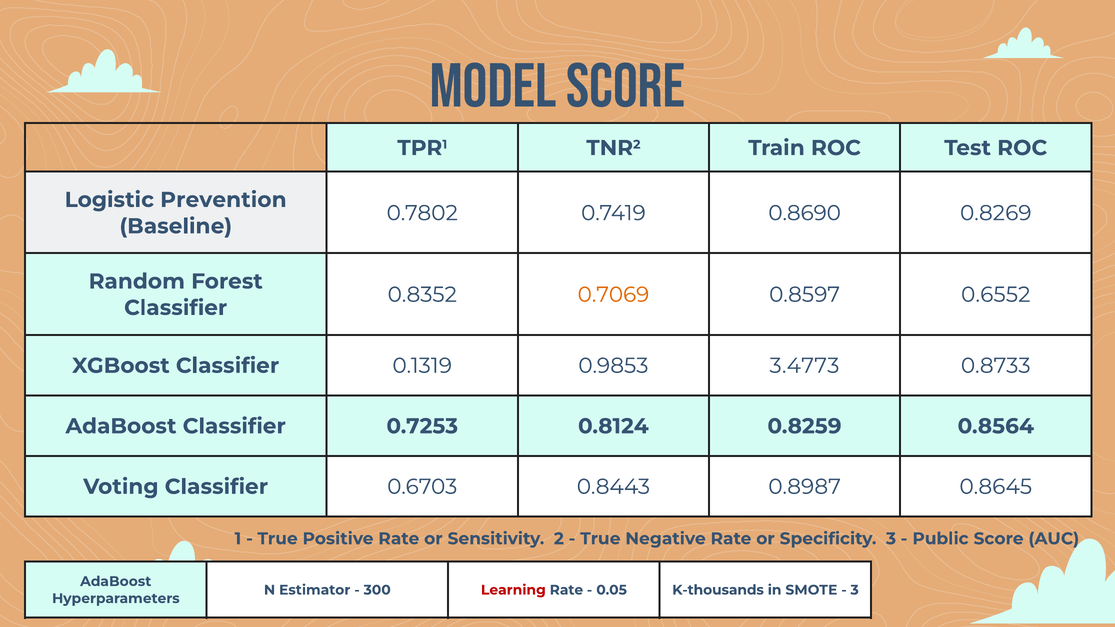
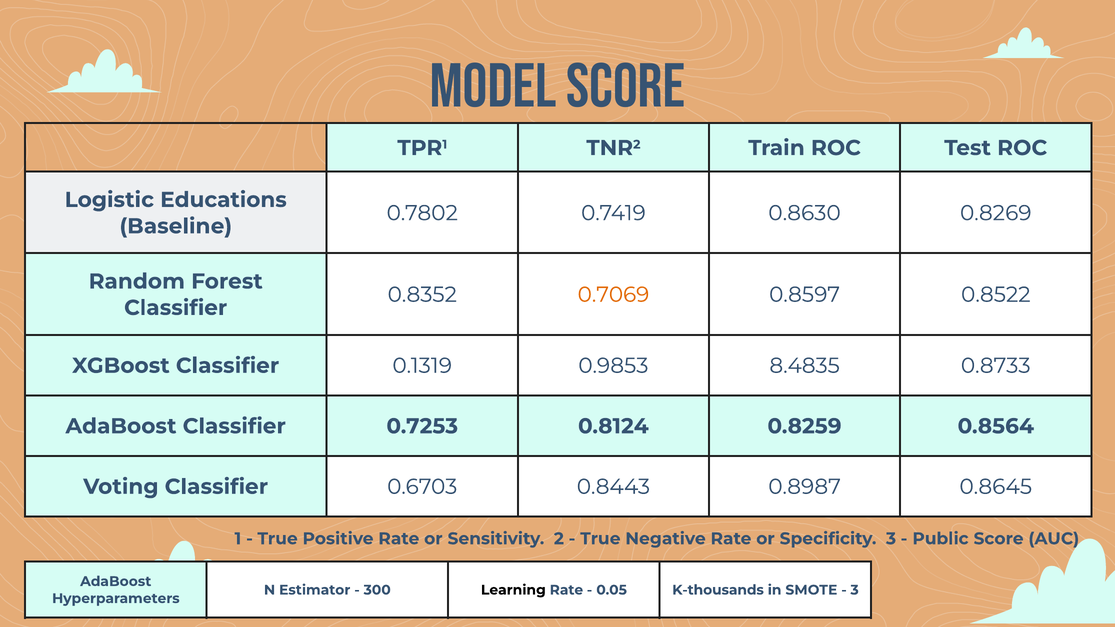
Prevention: Prevention -> Educations (223, 200)
0.8690: 0.8690 -> 0.8630 (805, 213)
0.6552: 0.6552 -> 0.8522 (996, 295)
3.4773: 3.4773 -> 8.4835 (805, 366)
Learning colour: red -> black (513, 590)
